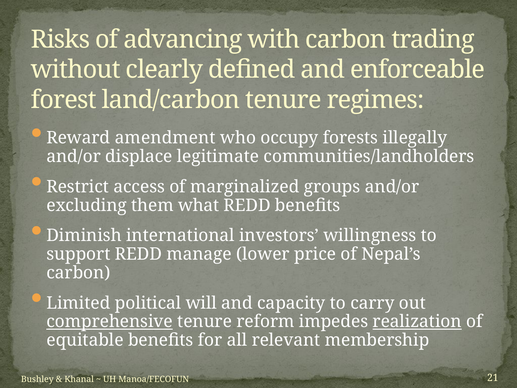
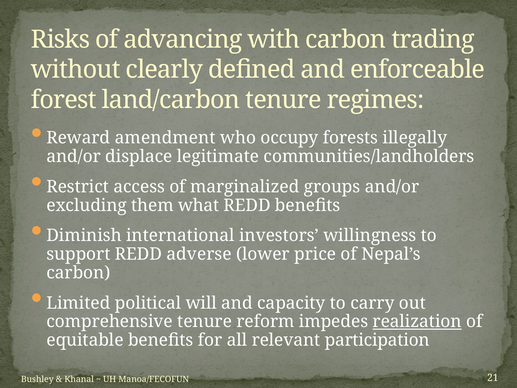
manage: manage -> adverse (199, 254)
comprehensive underline: present -> none (110, 321)
membership: membership -> participation (377, 340)
